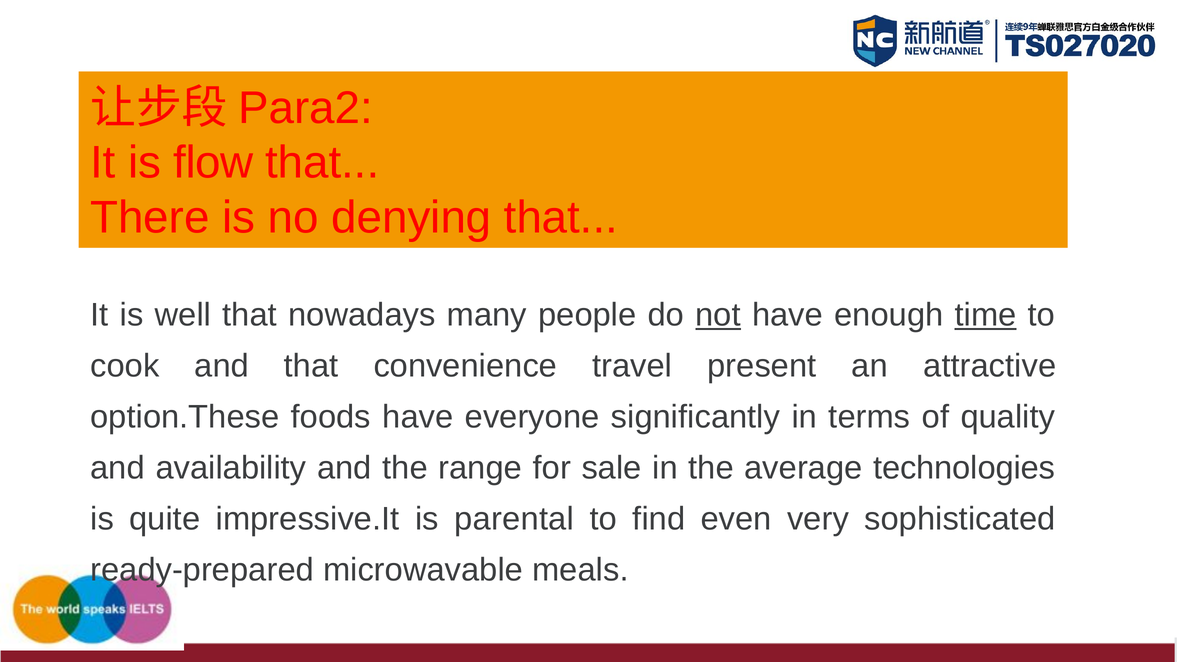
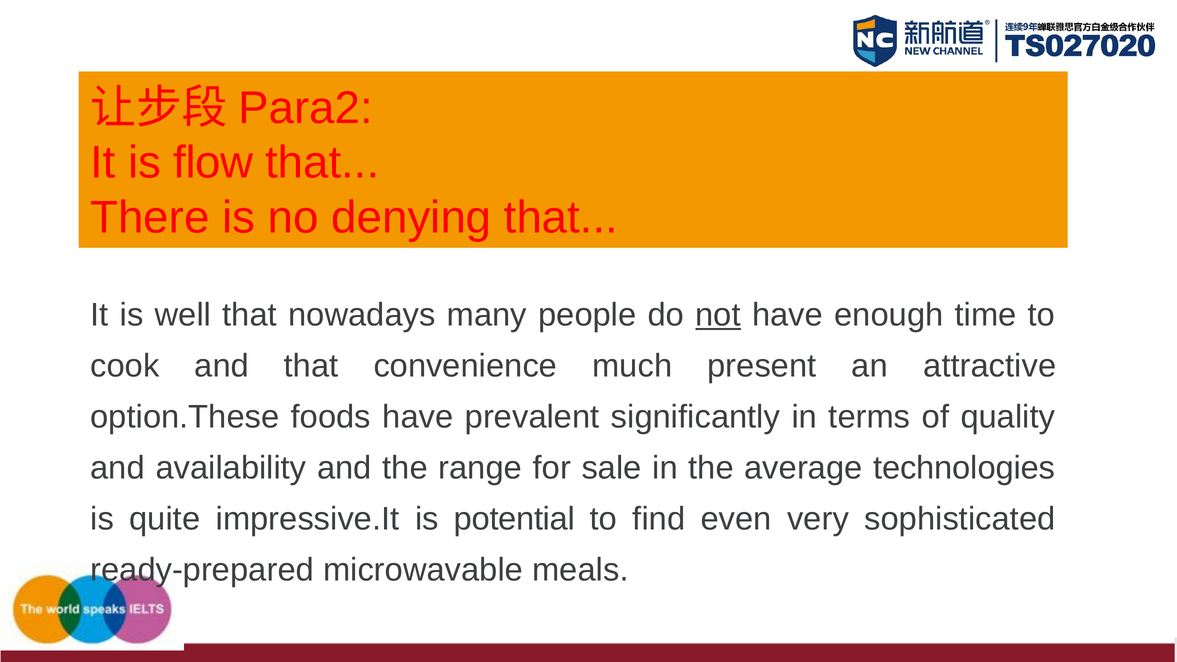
time underline: present -> none (986, 315)
travel: travel -> much (632, 366)
everyone: everyone -> prevalent (532, 417)
parental: parental -> potential (514, 519)
